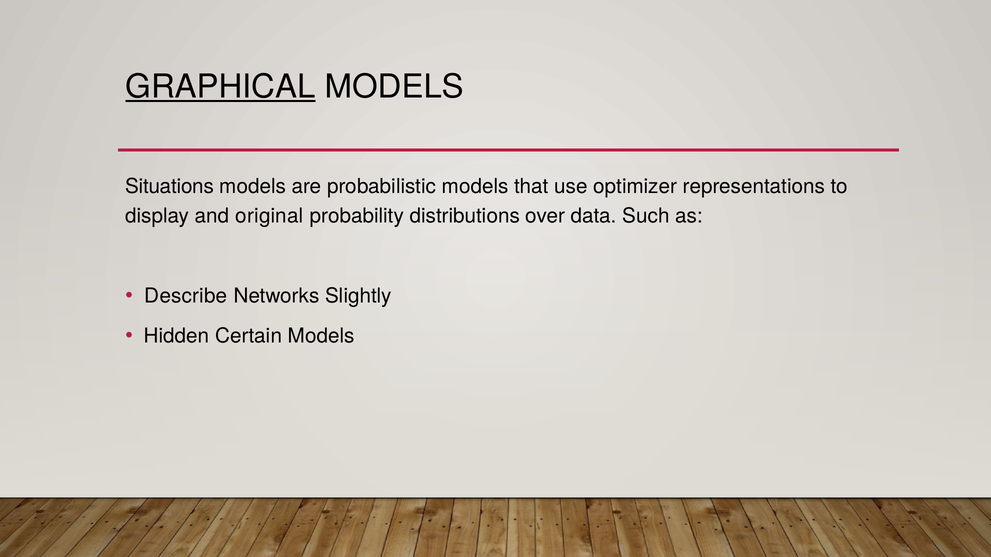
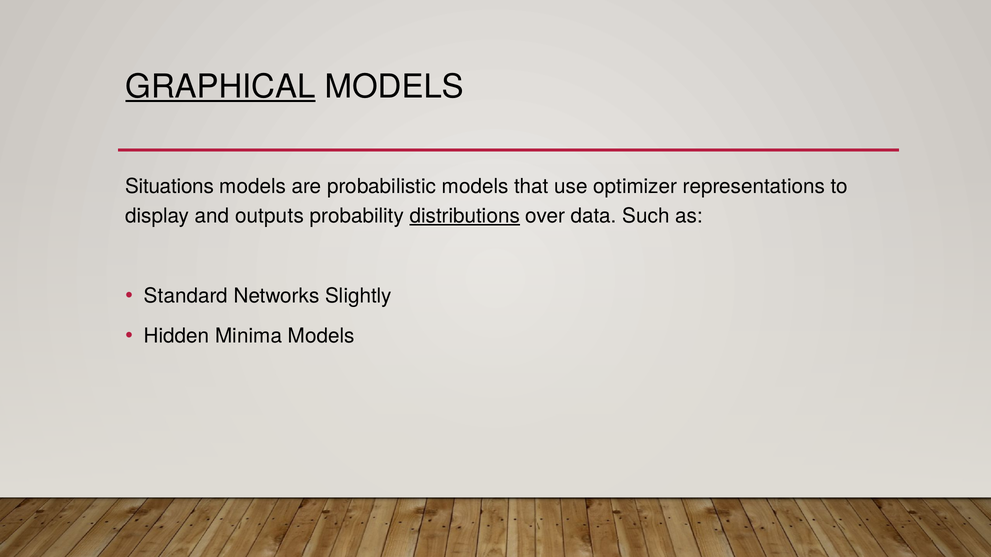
original: original -> outputs (269, 216)
distributions underline: none -> present (465, 216)
Describe: Describe -> Standard (186, 296)
Certain: Certain -> Minima (249, 336)
